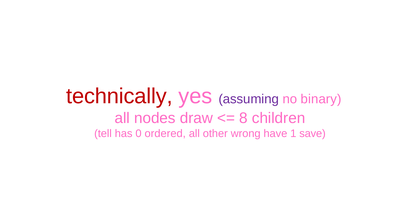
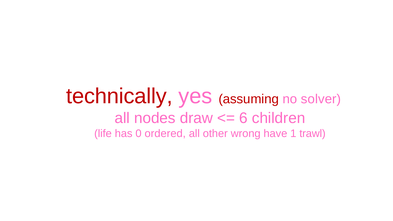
assuming colour: purple -> red (249, 99)
binary: binary -> solver (321, 99)
8: 8 -> 6 (243, 118)
tell: tell -> life (103, 134)
save: save -> trawl (312, 134)
